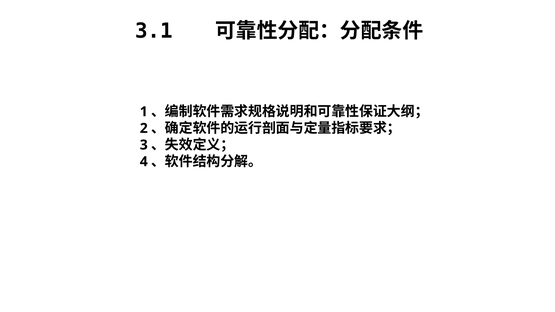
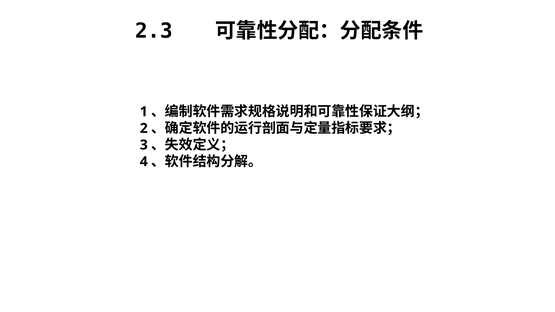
3.1: 3.1 -> 2.3 (154, 31)
